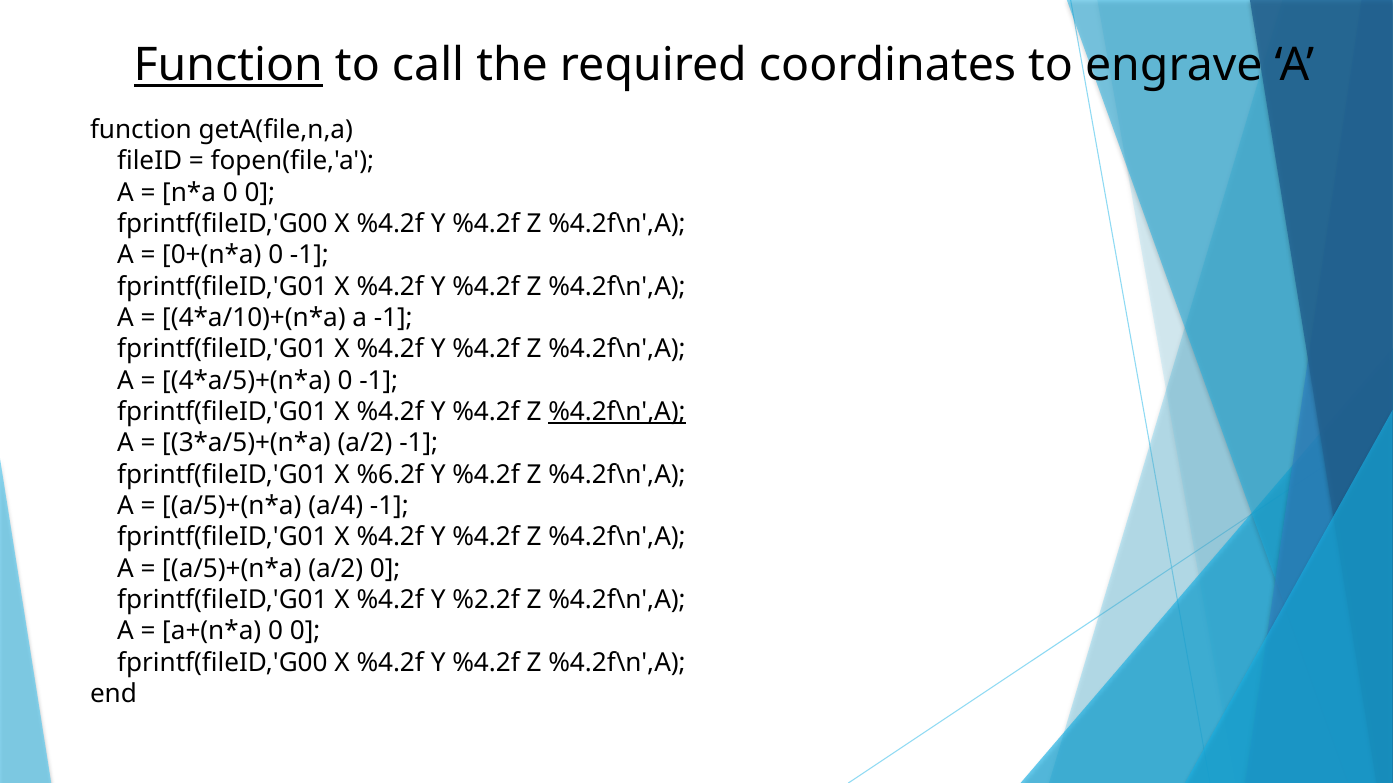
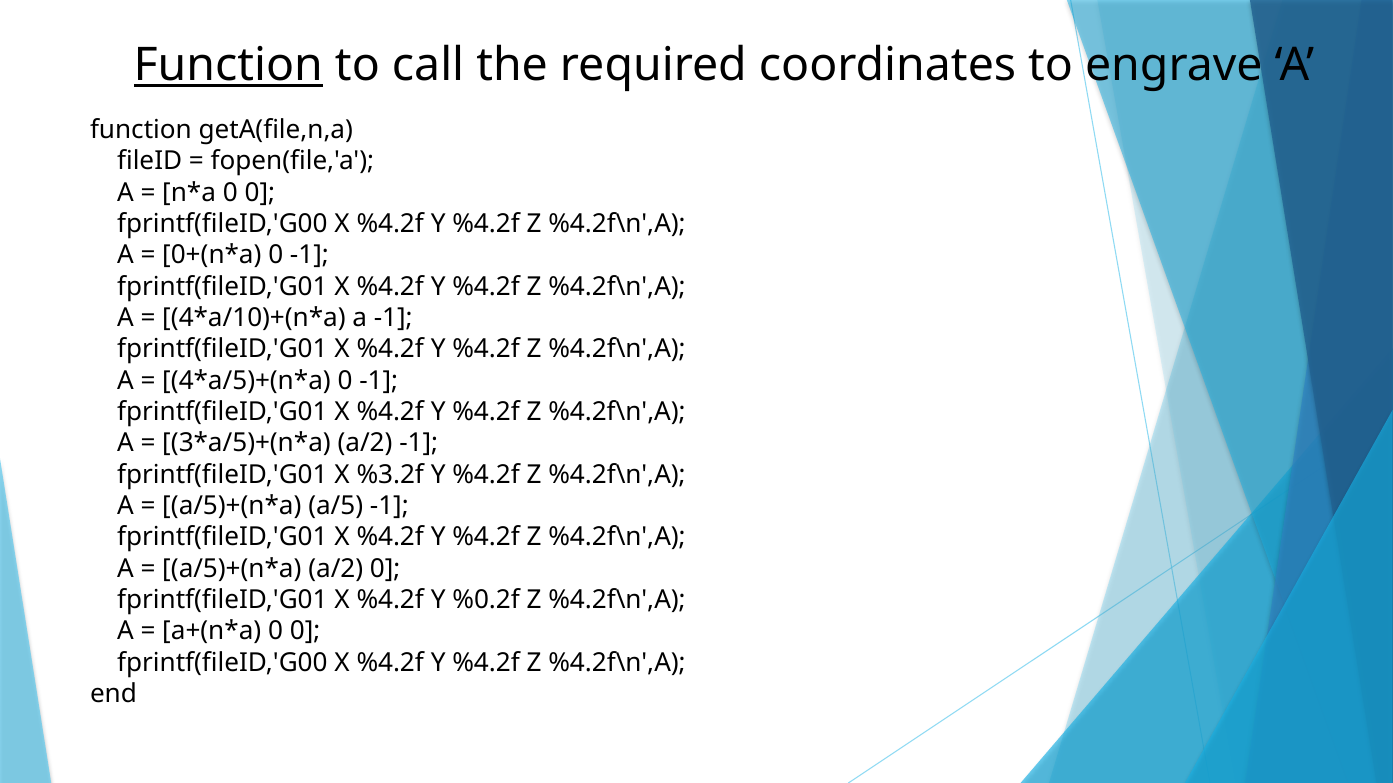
%4.2f\n',A underline: present -> none (617, 412)
%6.2f: %6.2f -> %3.2f (390, 475)
a/4: a/4 -> a/5 (336, 506)
%2.2f: %2.2f -> %0.2f (486, 600)
